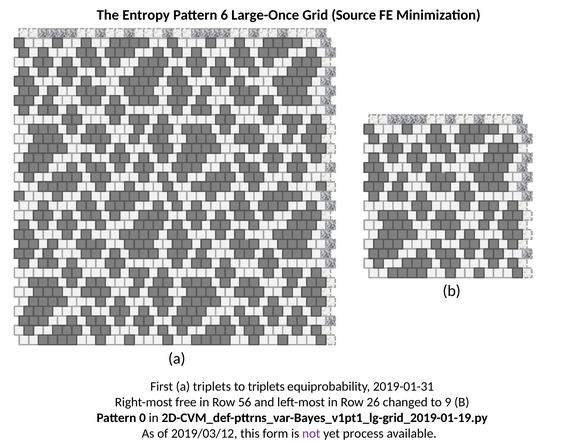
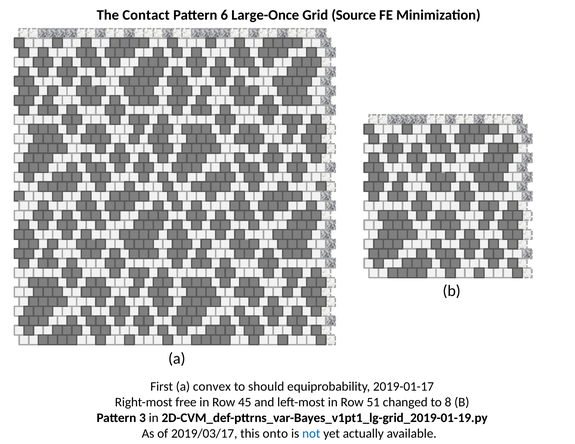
Entropy: Entropy -> Contact (146, 15)
a triplets: triplets -> convex (212, 387)
to triplets: triplets -> should (266, 387)
2019-01-31: 2019-01-31 -> 2019-01-17 (403, 387)
56: 56 -> 45 (245, 402)
26: 26 -> 51 (373, 402)
9: 9 -> 8 (448, 402)
0: 0 -> 3 (142, 418)
2019/03/12: 2019/03/12 -> 2019/03/17 (204, 434)
form: form -> onto (275, 434)
not colour: purple -> blue (311, 434)
process: process -> actually (363, 434)
